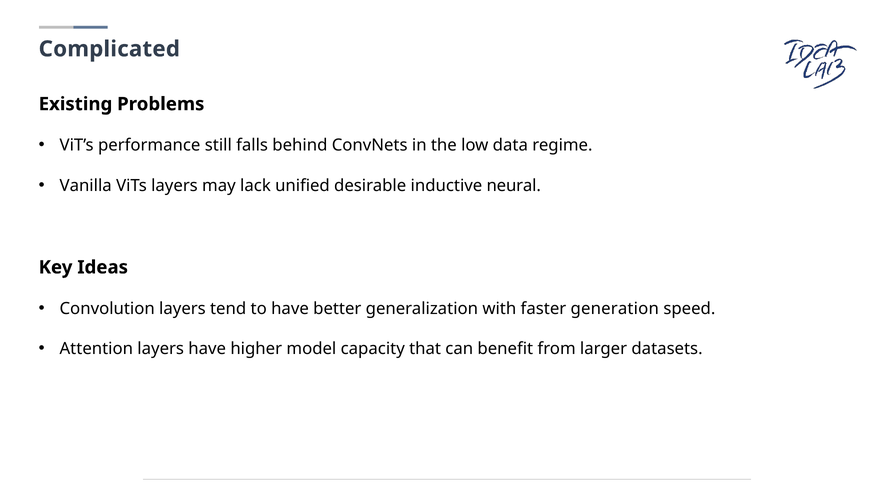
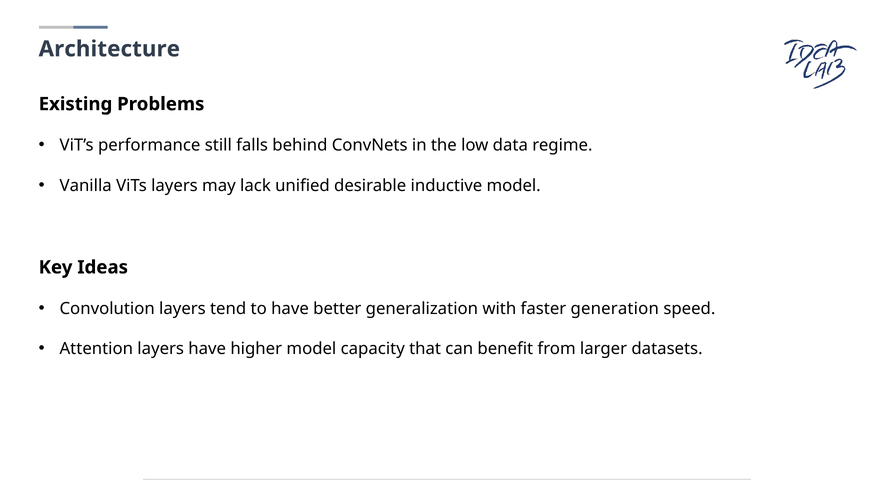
Complicated: Complicated -> Architecture (109, 49)
inductive neural: neural -> model (514, 186)
